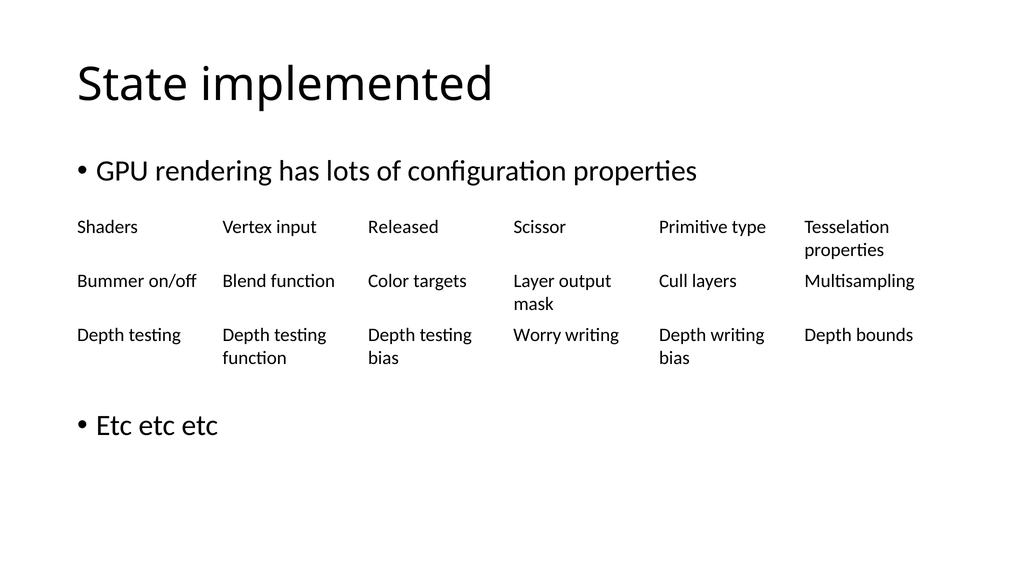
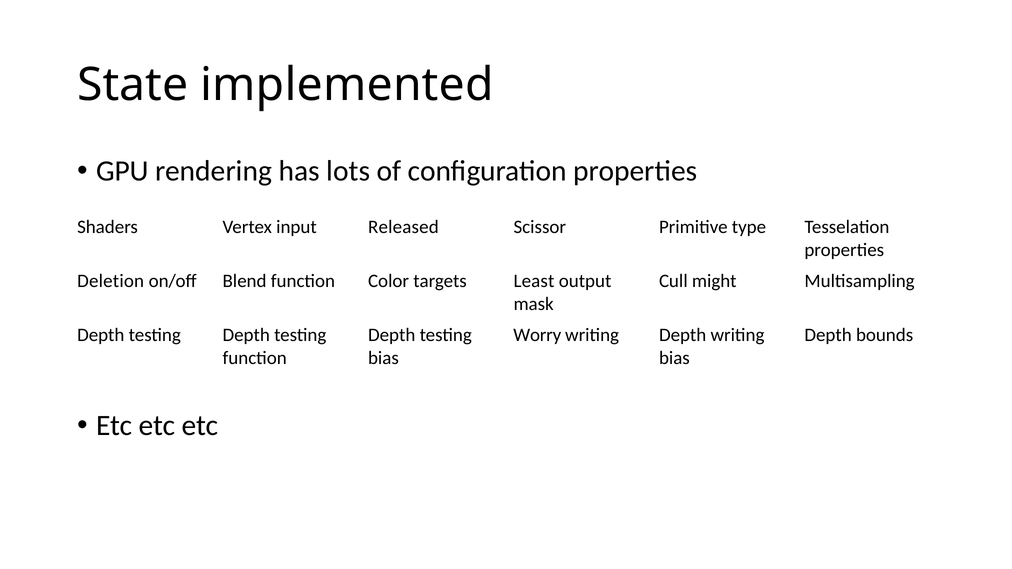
Bummer: Bummer -> Deletion (111, 281)
Layer: Layer -> Least (534, 281)
layers: layers -> might (714, 281)
